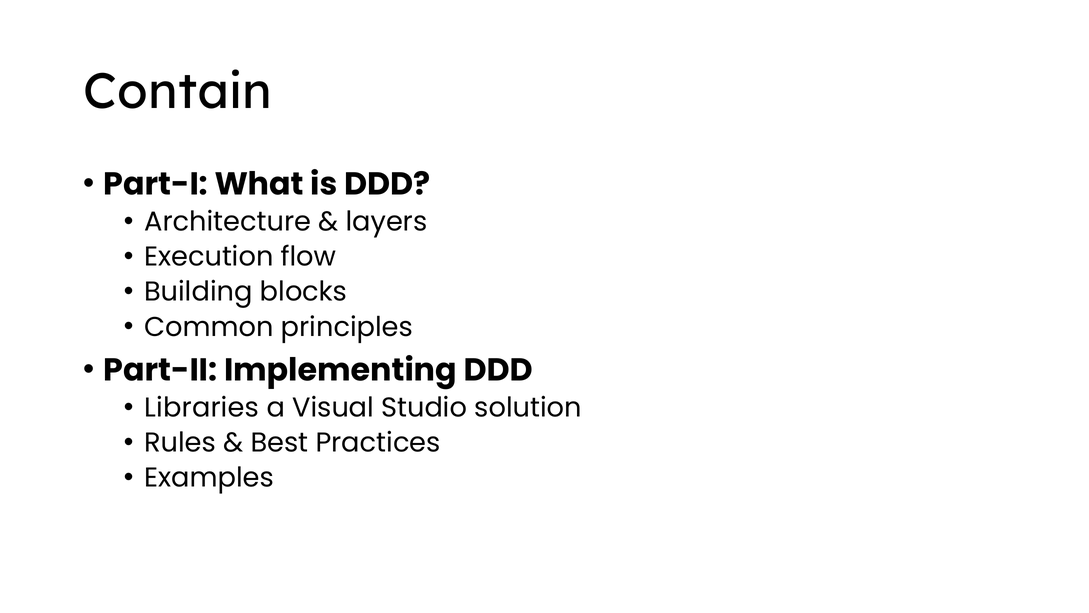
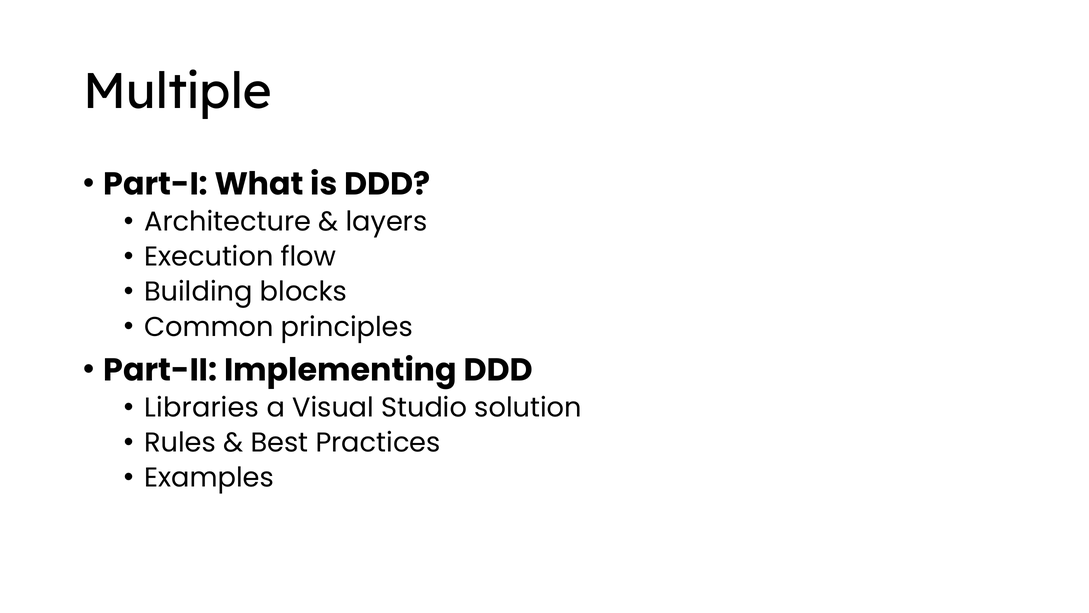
Contain: Contain -> Multiple (178, 91)
